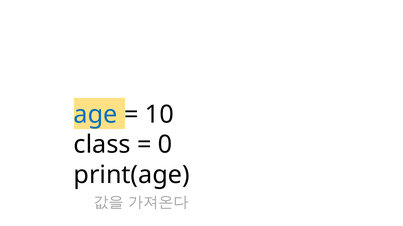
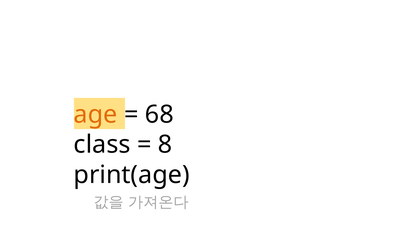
age colour: blue -> orange (96, 115)
10: 10 -> 68 (159, 115)
0: 0 -> 8 (165, 145)
